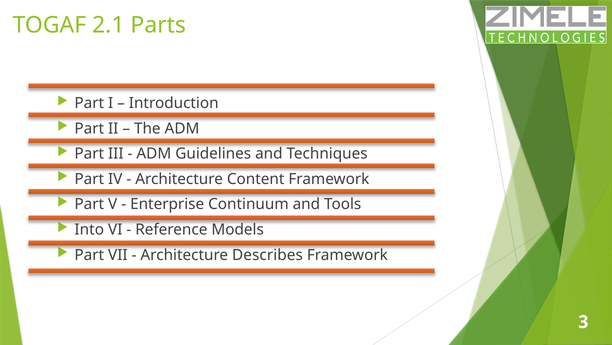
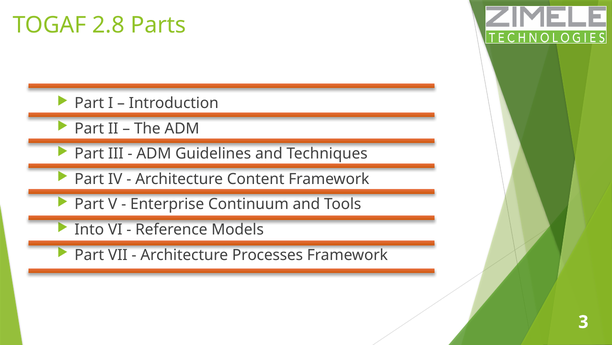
2.1: 2.1 -> 2.8 (108, 25)
Describes: Describes -> Processes (268, 254)
